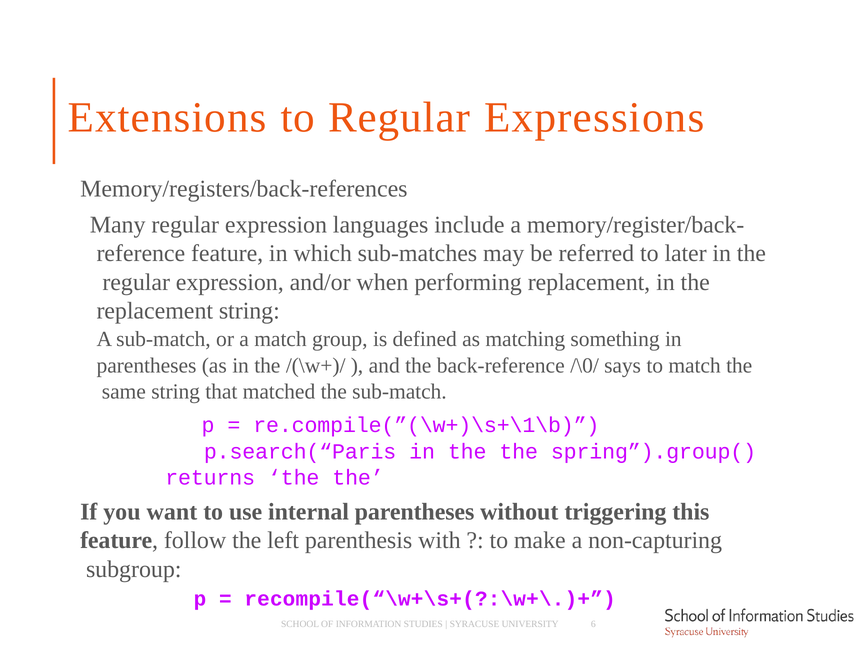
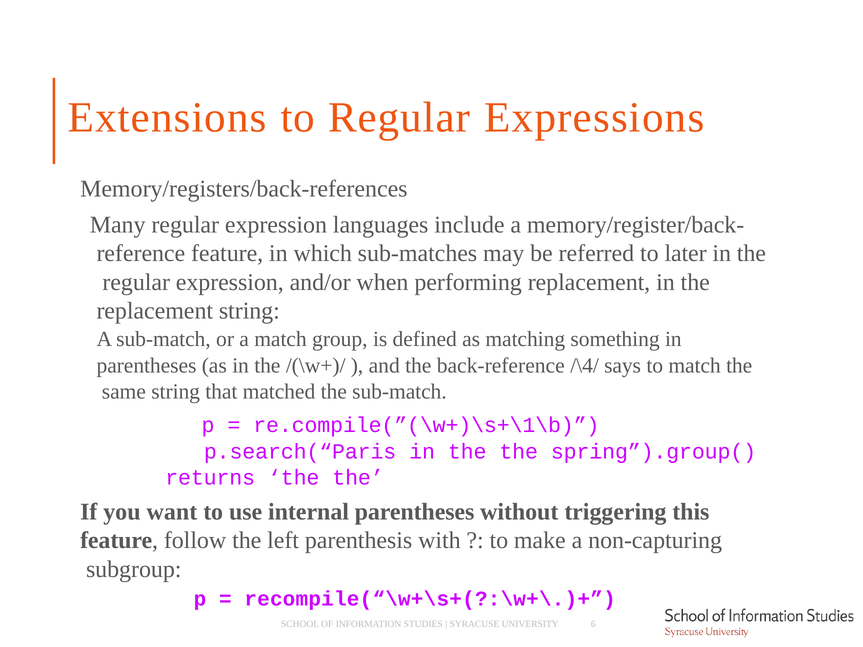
/\0/: /\0/ -> /\4/ (585, 366)
